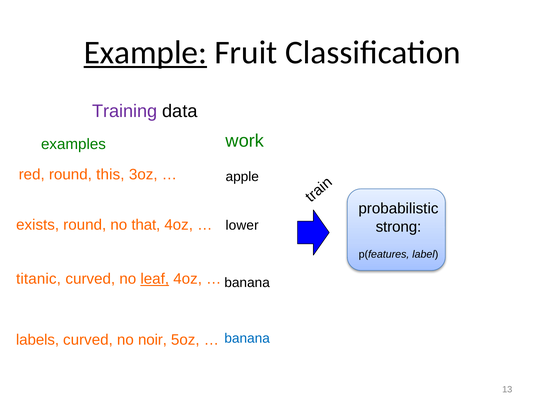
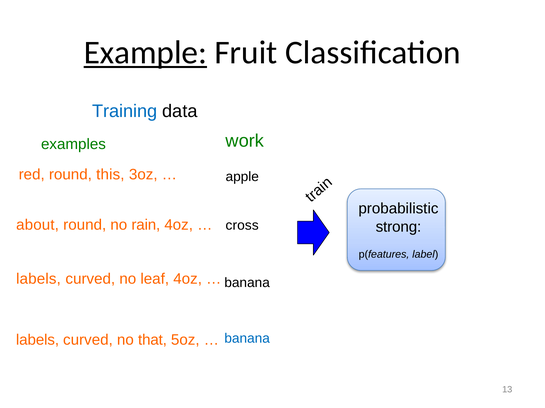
Training colour: purple -> blue (125, 111)
exists: exists -> about (38, 225)
that: that -> rain (146, 225)
lower: lower -> cross (242, 226)
titanic: titanic -> labels (38, 279)
leaf underline: present -> none (155, 279)
noir: noir -> that (152, 340)
